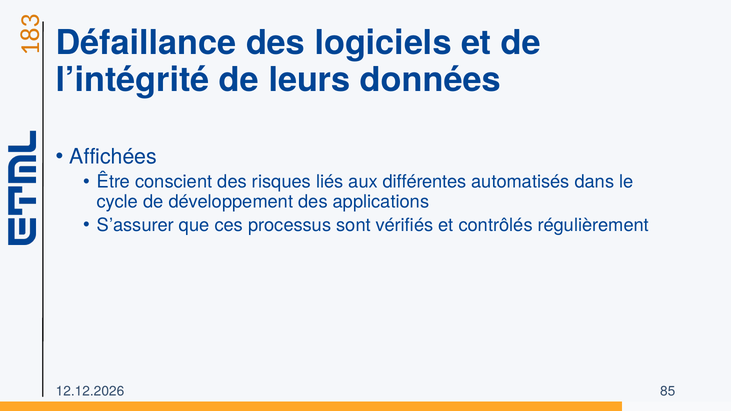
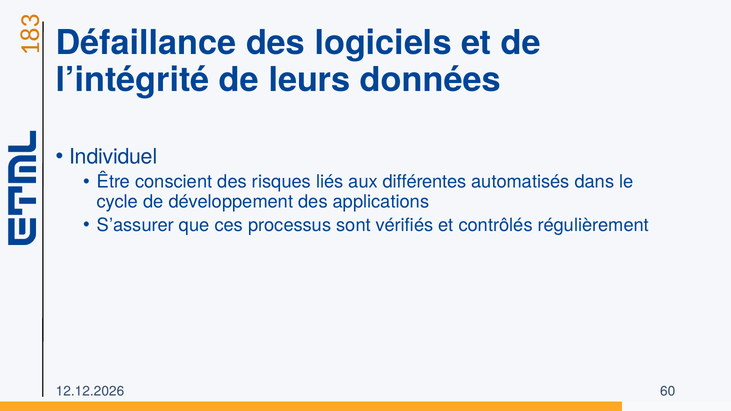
Affichées: Affichées -> Individuel (113, 157)
85: 85 -> 60 (668, 391)
